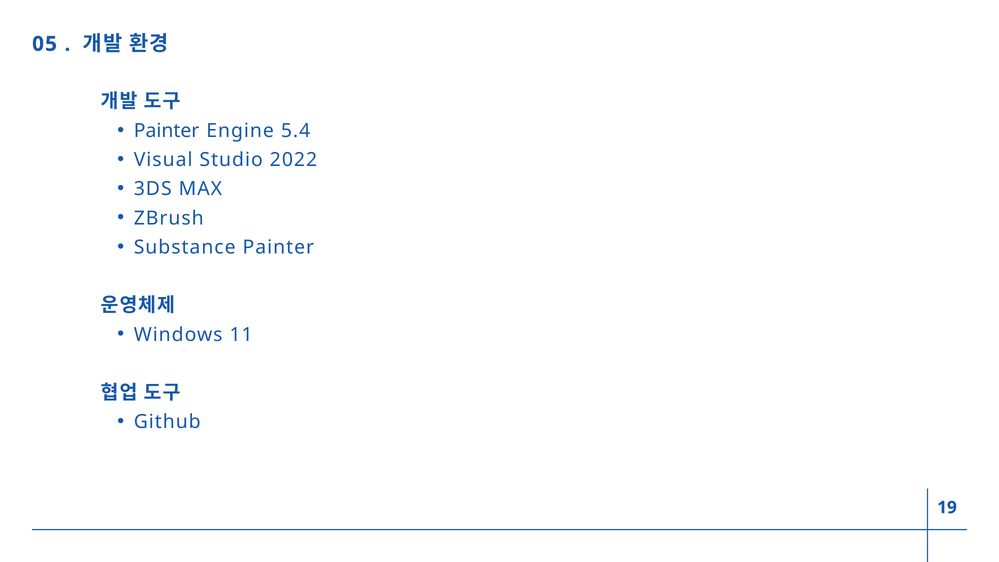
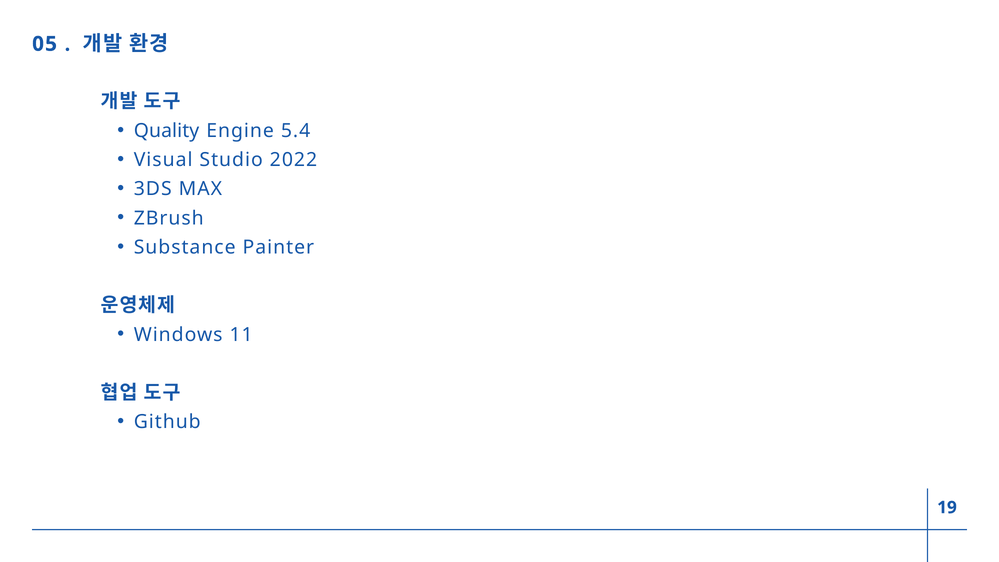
Painter: Painter -> Quality (167, 131)
